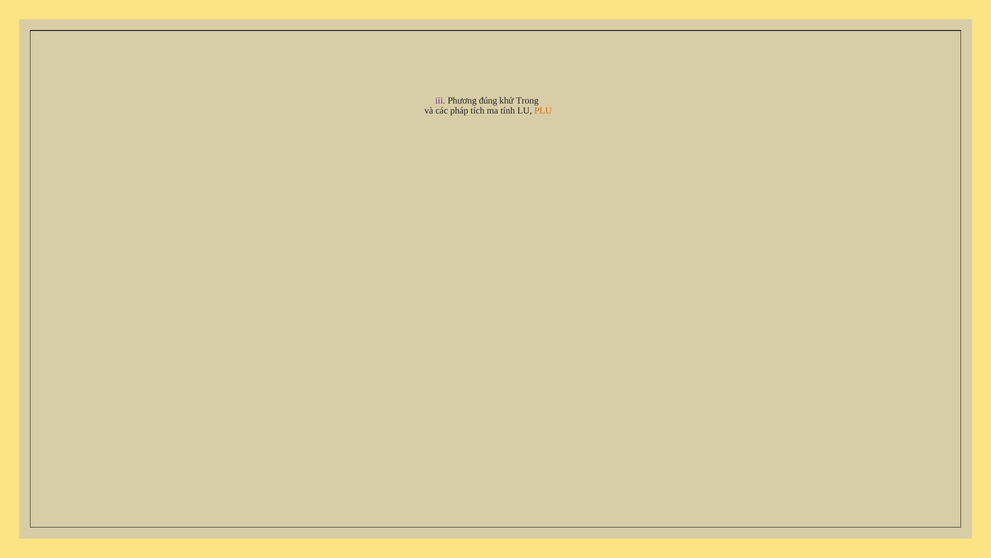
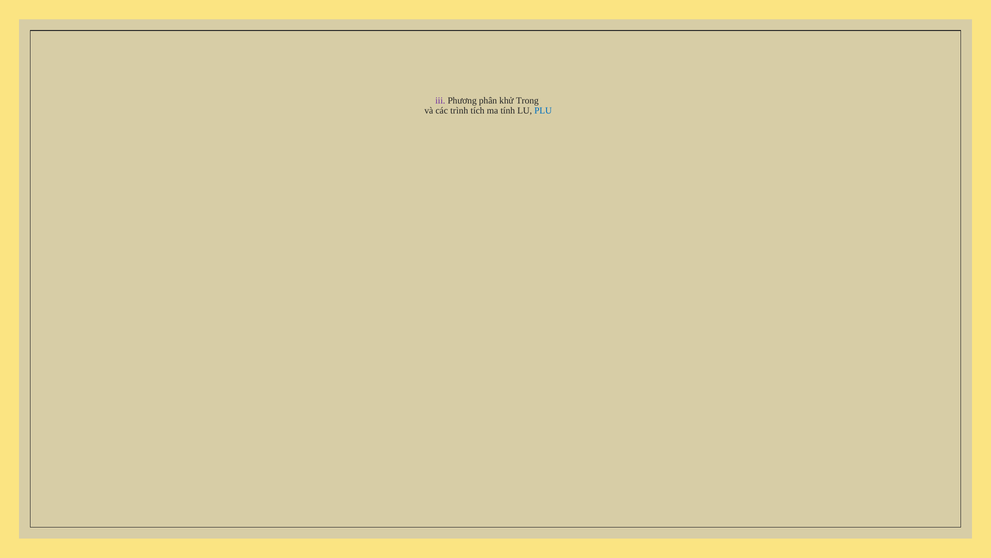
đúng: đúng -> phân (488, 101)
pháp: pháp -> trình (459, 111)
PLU colour: orange -> blue (543, 111)
